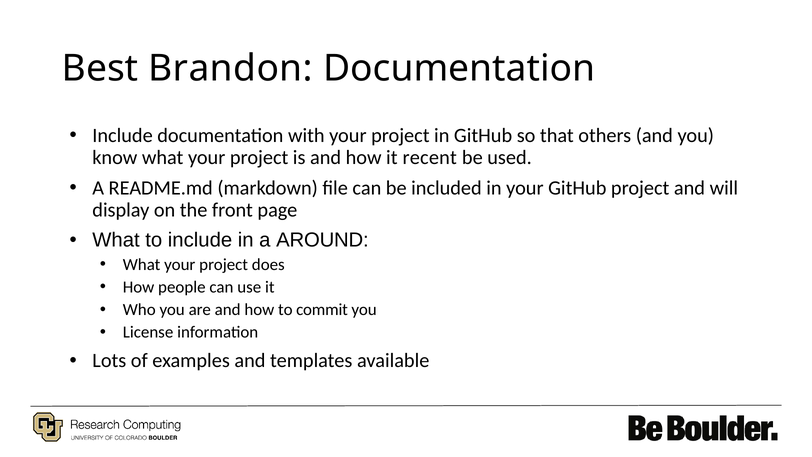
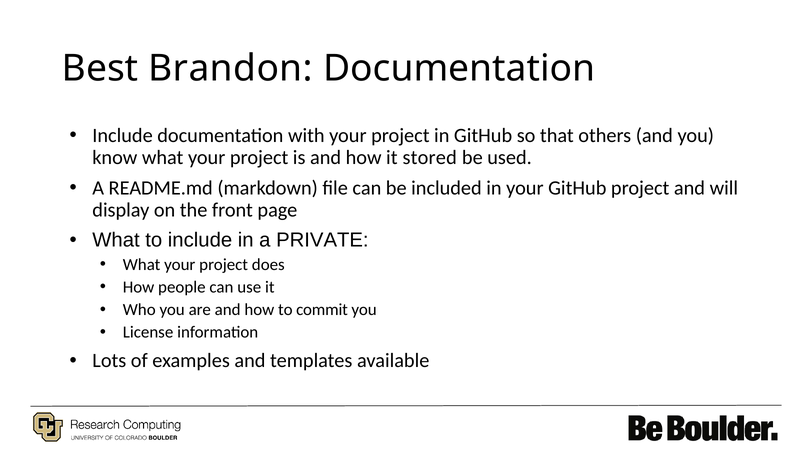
recent: recent -> stored (430, 157)
AROUND: AROUND -> PRIVATE (322, 240)
